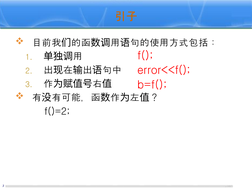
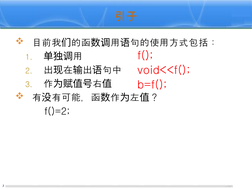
error<<f(: error<<f( -> void<<f( (164, 70)
